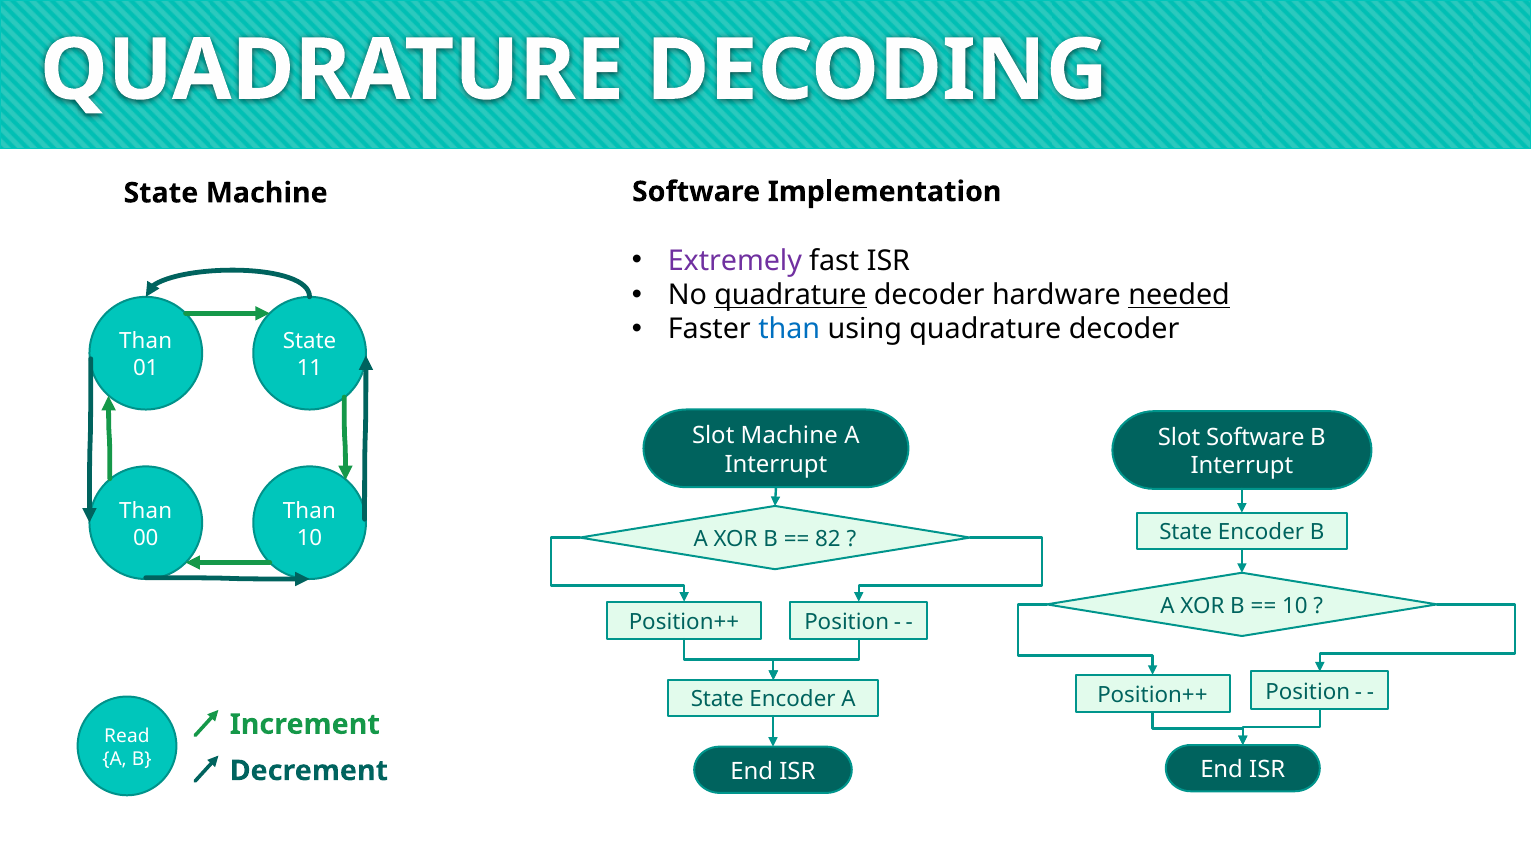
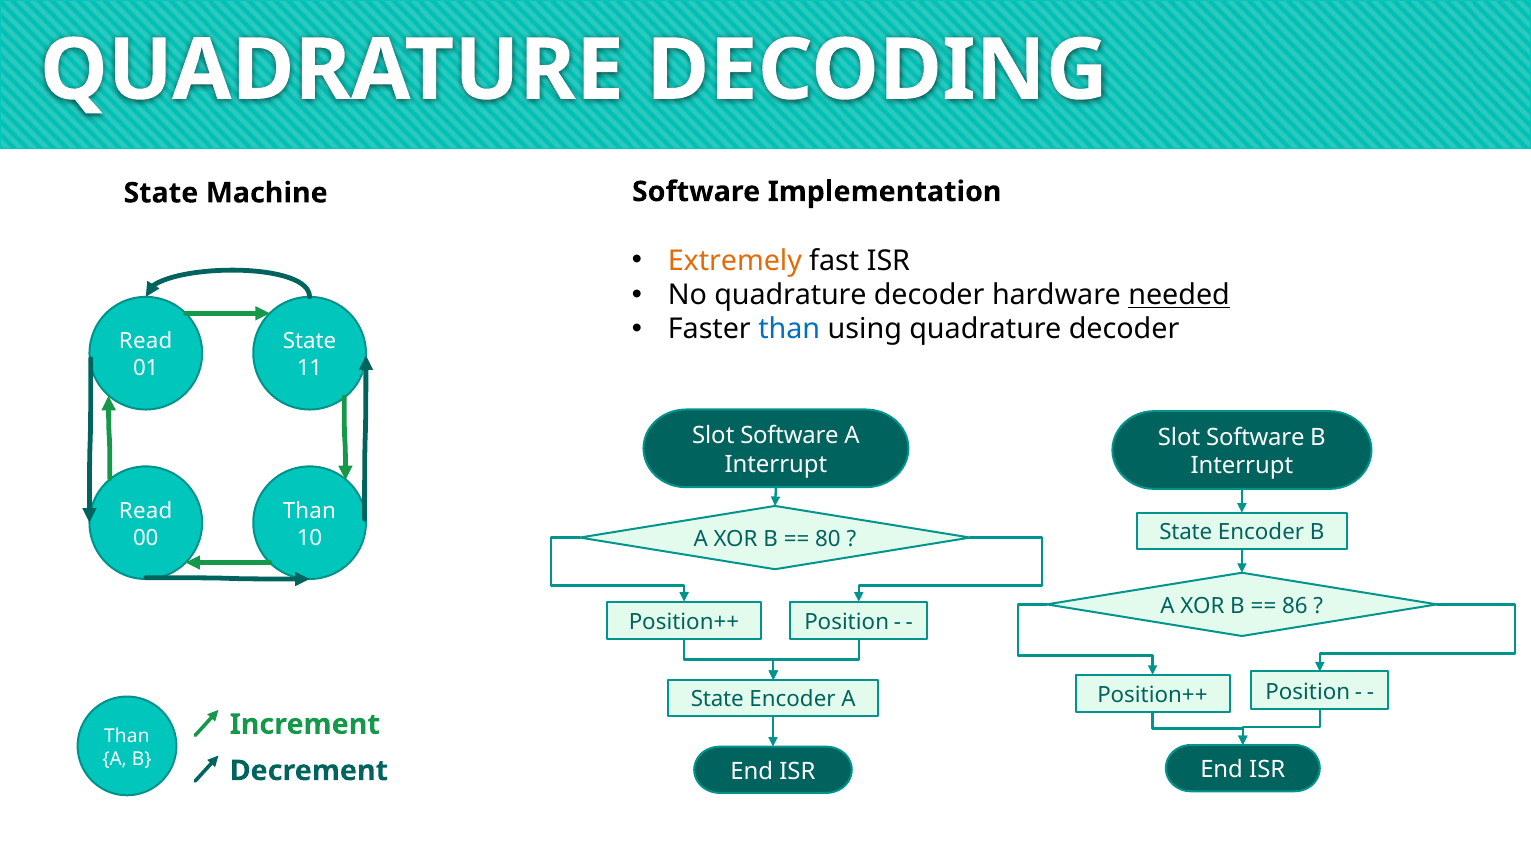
Extremely colour: purple -> orange (735, 261)
quadrature underline: present -> none (790, 295)
Than: Than -> Read (146, 341)
Machine: Machine -> Software (789, 436)
Than: Than -> Read (146, 511)
82: 82 -> 80 (828, 539)
10: 10 -> 86 (1295, 606)
Read: Read -> Than (127, 736)
